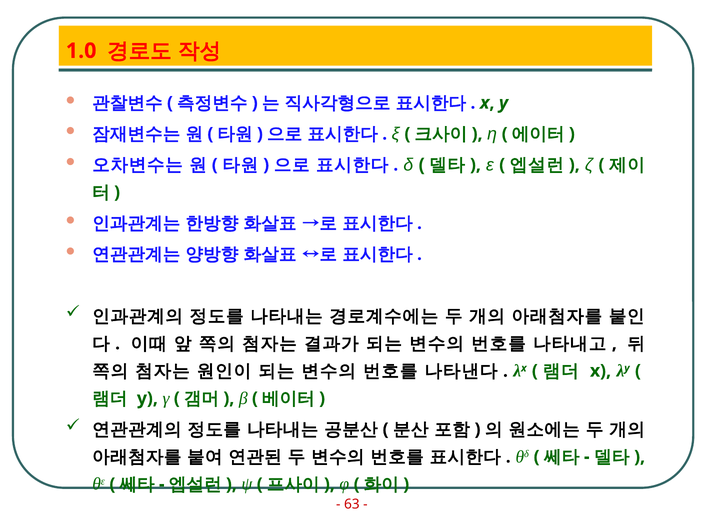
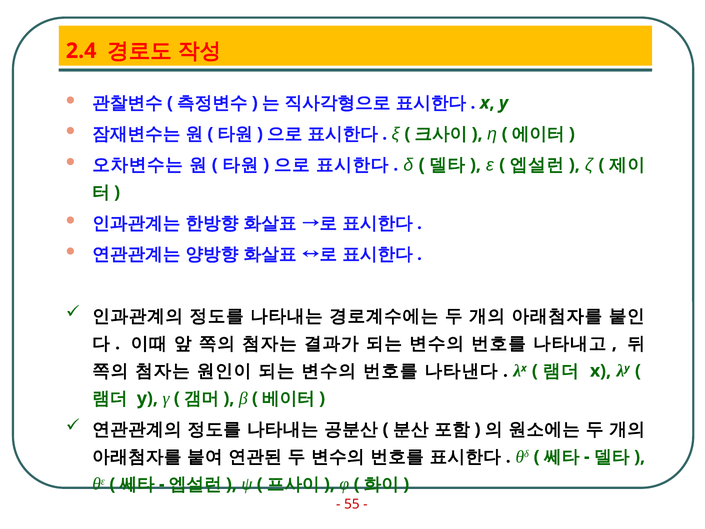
1.0: 1.0 -> 2.4 (81, 51)
63: 63 -> 55 (352, 504)
